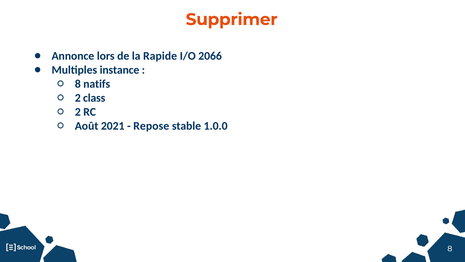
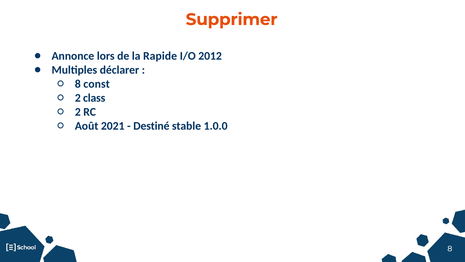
2066: 2066 -> 2012 (210, 56)
instance: instance -> déclarer (119, 70)
natifs: natifs -> const (97, 84)
Repose: Repose -> Destiné (151, 126)
